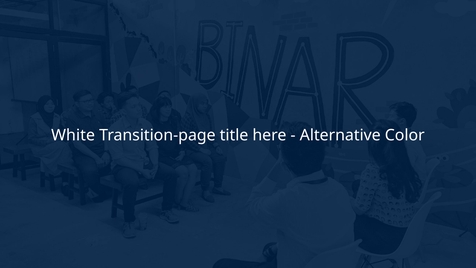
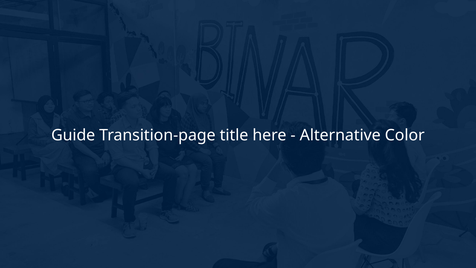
White: White -> Guide (73, 135)
